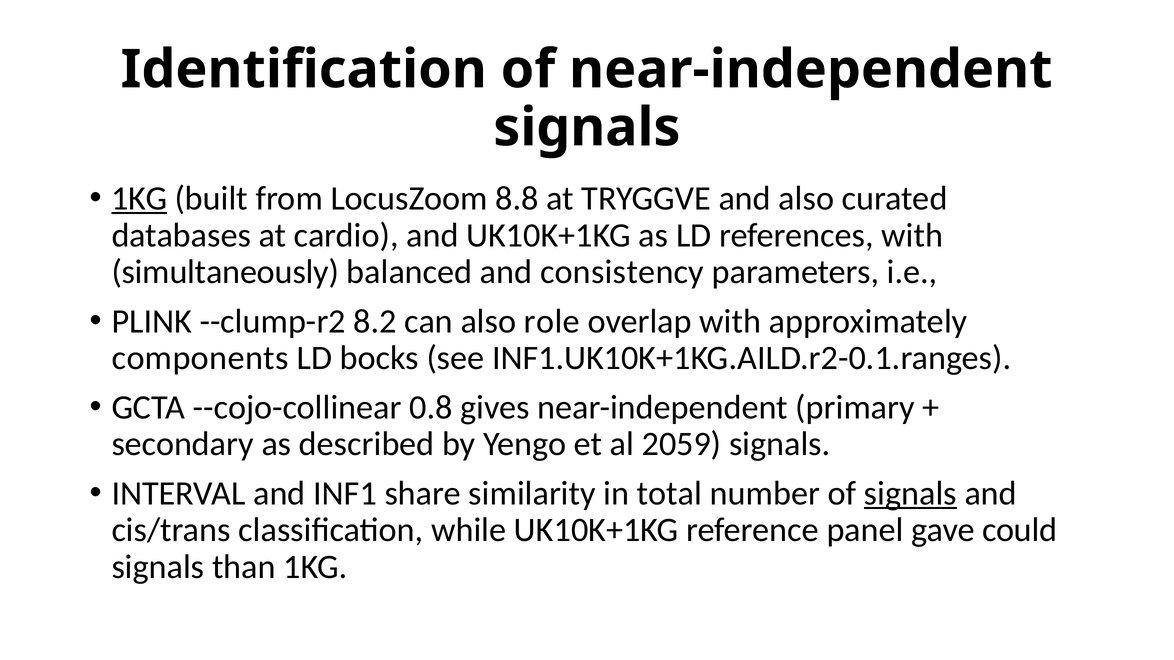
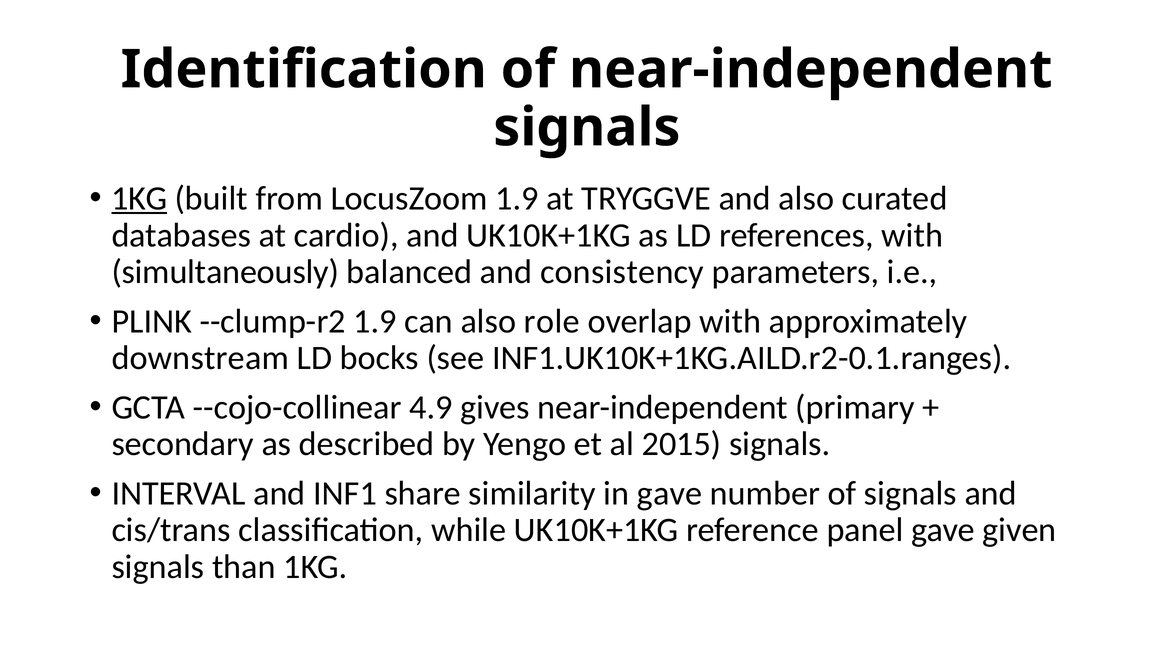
LocusZoom 8.8: 8.8 -> 1.9 (517, 198)
--clump-r2 8.2: 8.2 -> 1.9 (375, 321)
components: components -> downstream (200, 358)
0.8: 0.8 -> 4.9 (431, 407)
2059: 2059 -> 2015 (682, 444)
in total: total -> gave (670, 494)
signals underline: present -> none (910, 494)
could: could -> given (1019, 530)
